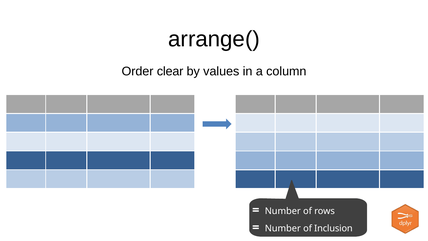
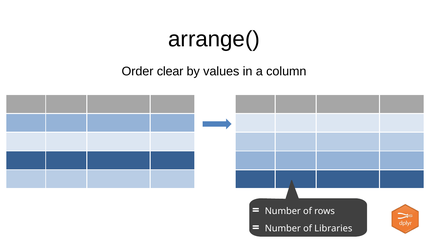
Inclusion: Inclusion -> Libraries (333, 228)
